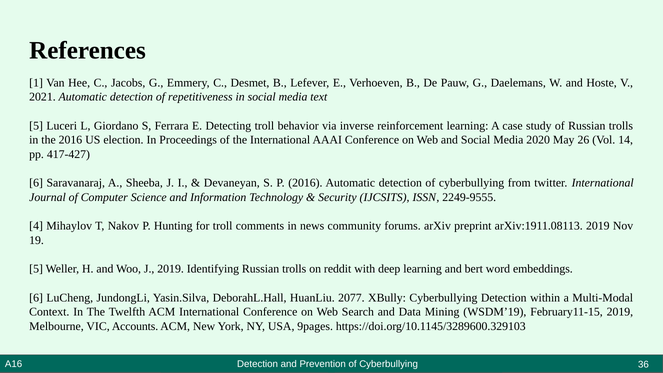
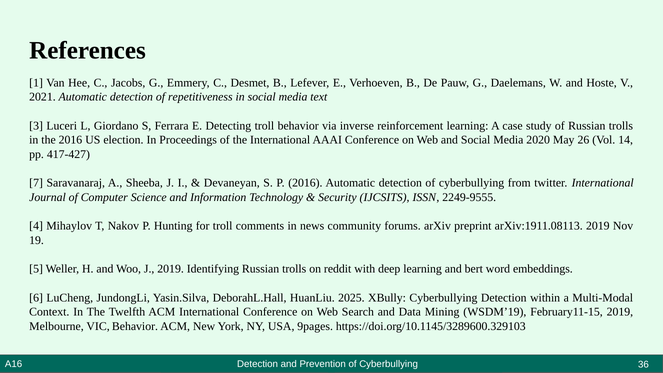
5: 5 -> 3 (36, 126)
6: 6 -> 7 (36, 183)
2077: 2077 -> 2025 (351, 298)
VIC Accounts: Accounts -> Behavior (135, 326)
